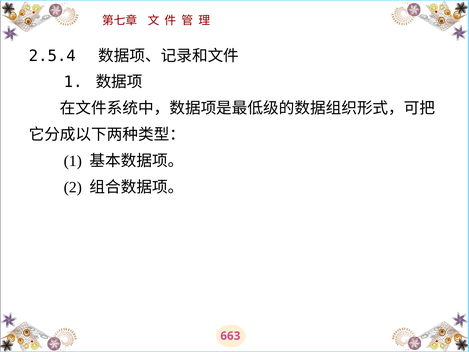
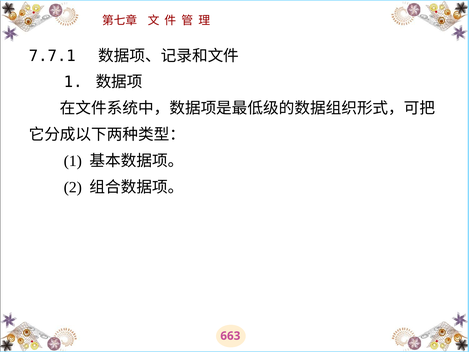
2.5.4: 2.5.4 -> 7.7.1 (52, 56)
